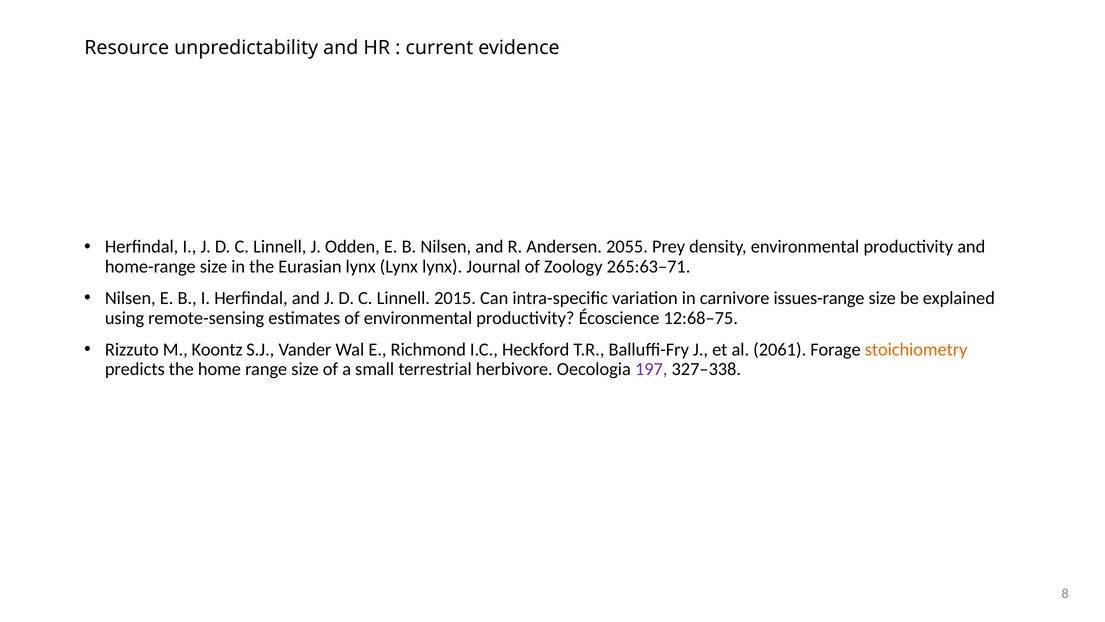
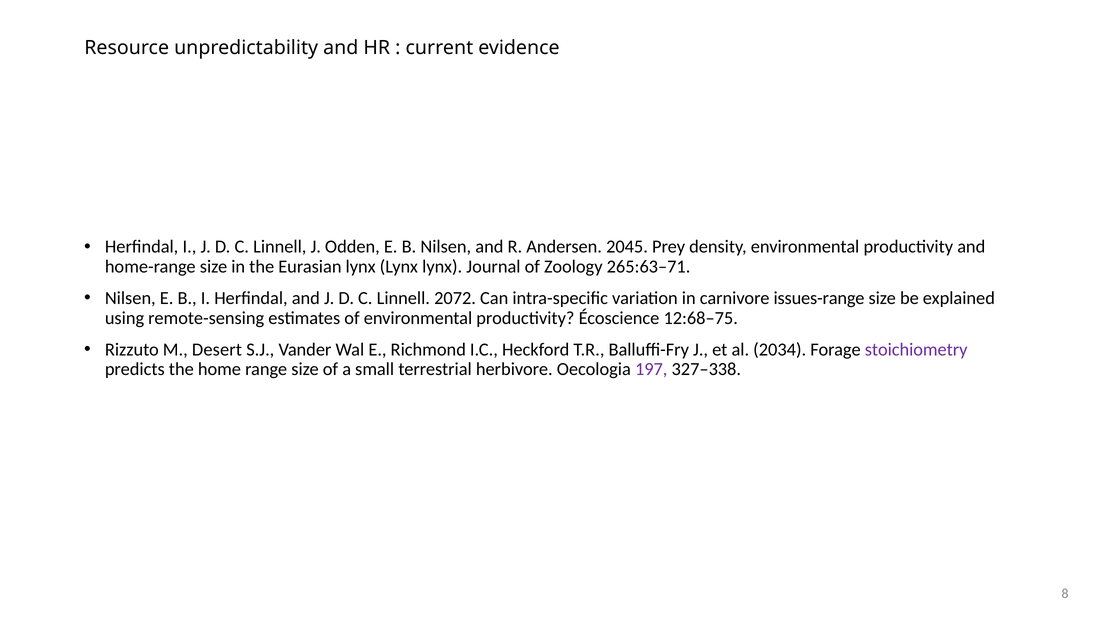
2055: 2055 -> 2045 (627, 247)
2015: 2015 -> 2072 (455, 298)
Koontz: Koontz -> Desert (217, 349)
2061: 2061 -> 2034 (780, 349)
stoichiometry colour: orange -> purple (916, 349)
